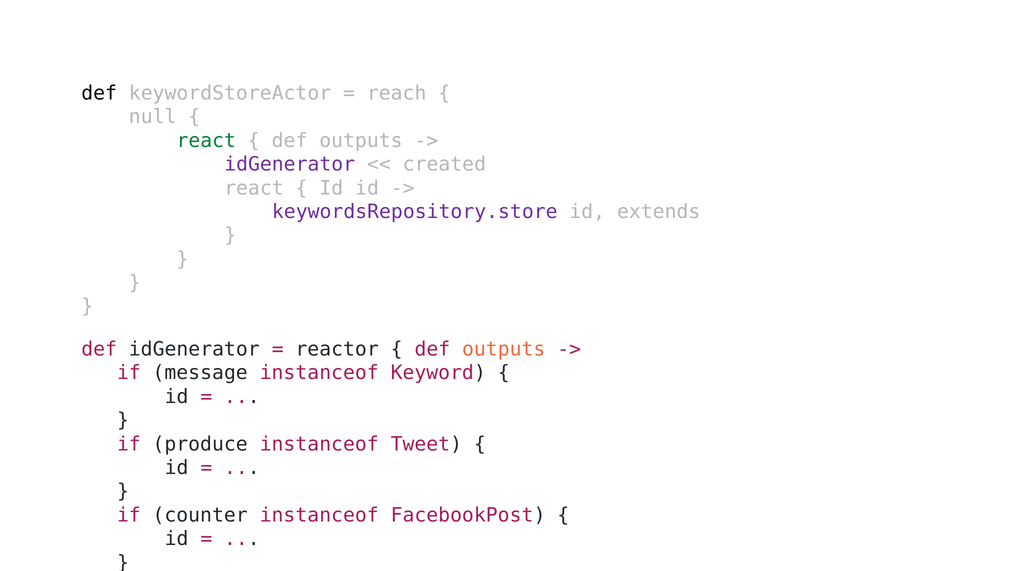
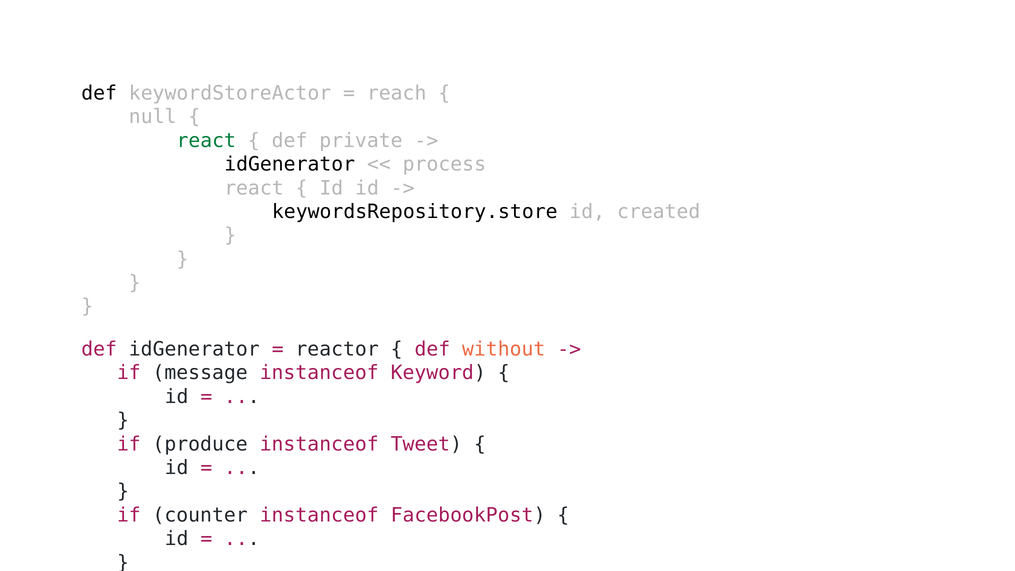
outputs: outputs -> private (361, 141)
idGenerator colour: purple -> black (290, 164)
created: created -> process (444, 164)
keywordsRepository.store colour: purple -> black (415, 212)
extends: extends -> created (659, 212)
outputs: outputs -> without (504, 349)
